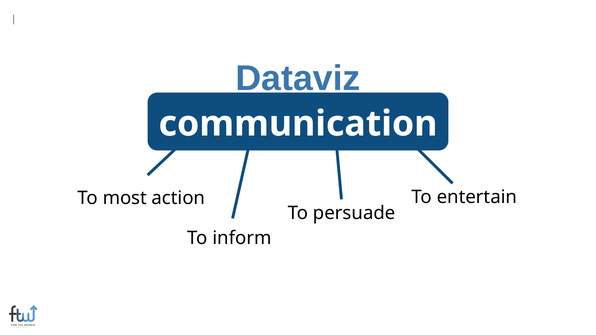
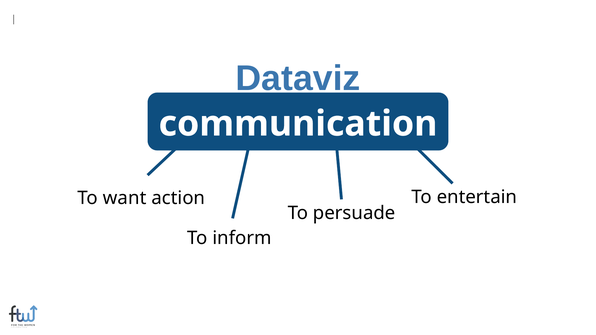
most: most -> want (125, 198)
